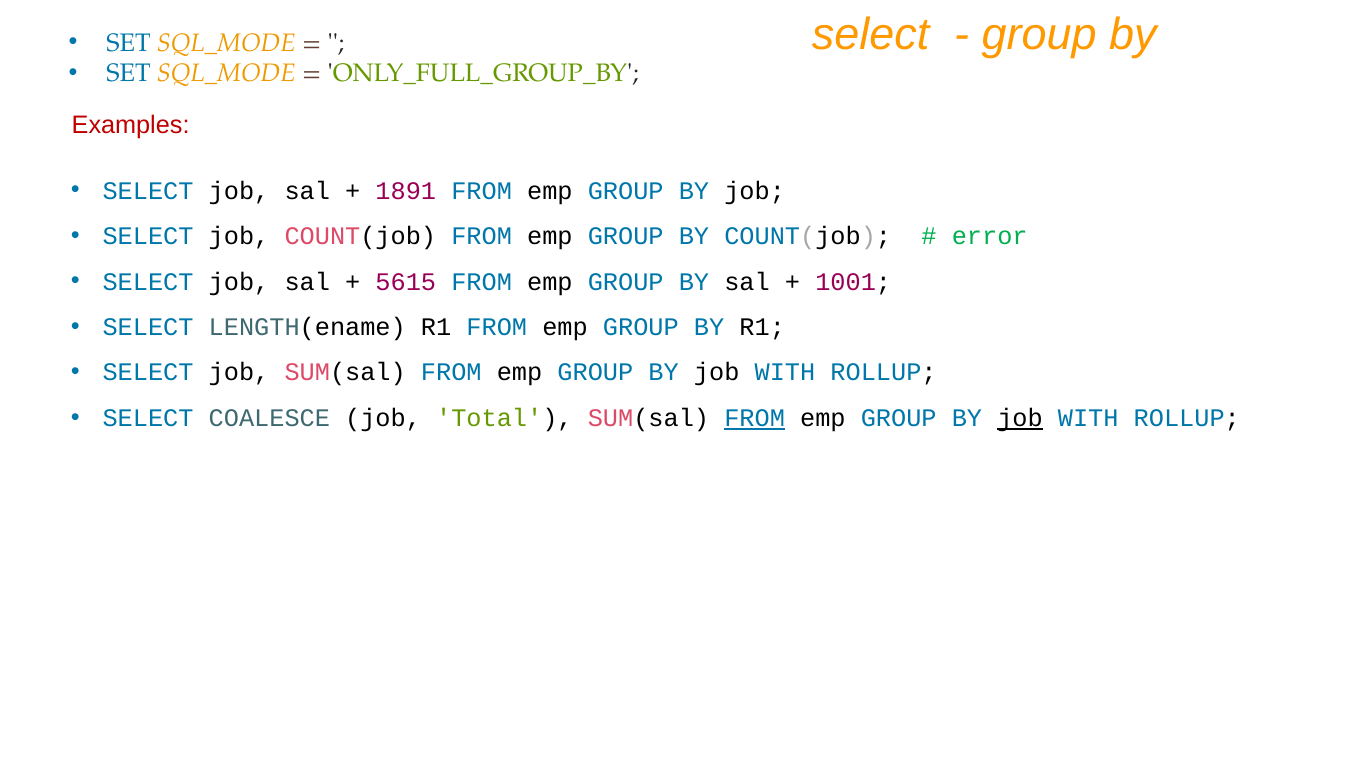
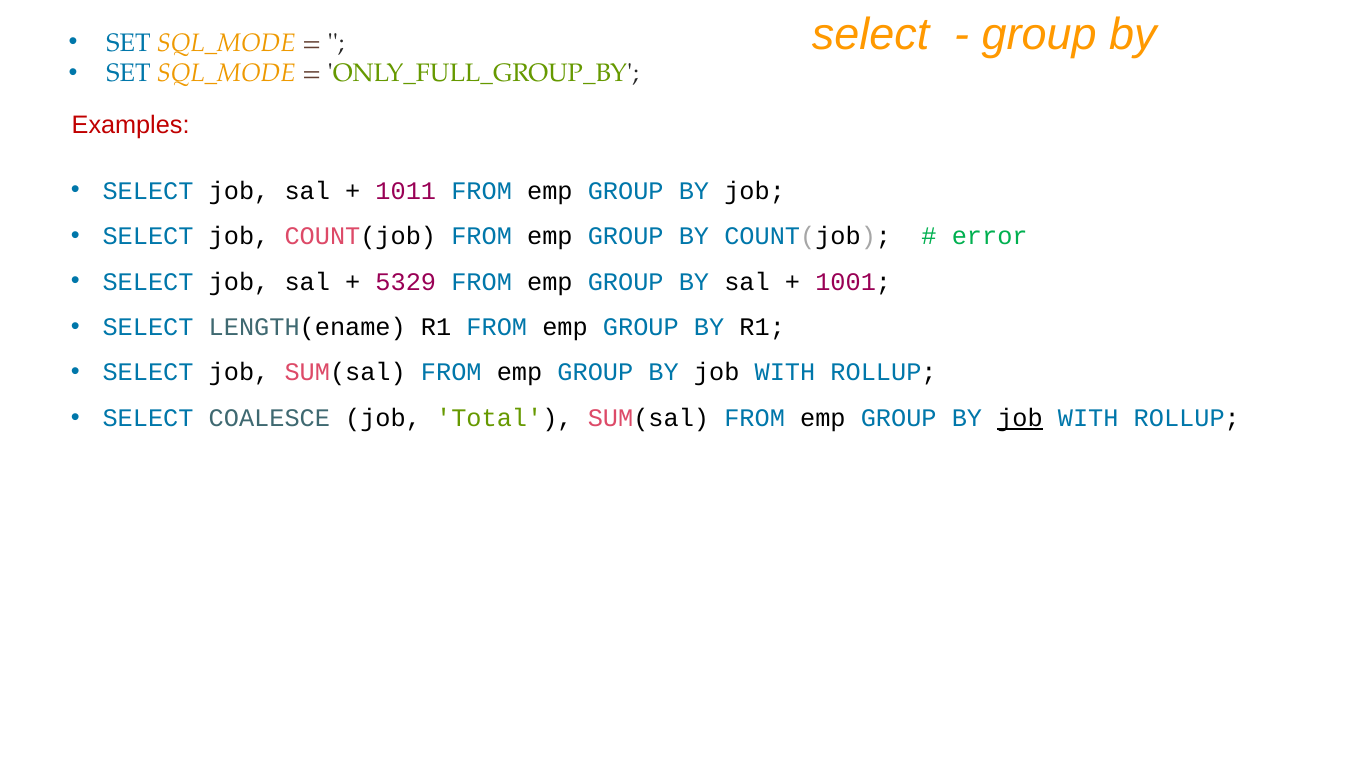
1891: 1891 -> 1011 (406, 191)
5615: 5615 -> 5329 (406, 282)
FROM underline: present -> none (755, 418)
